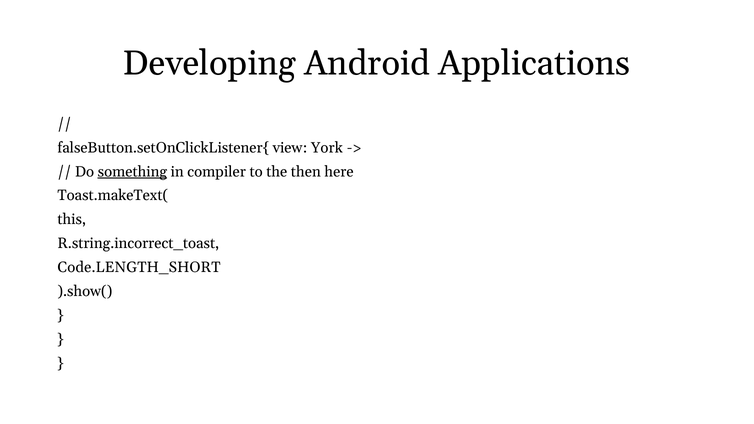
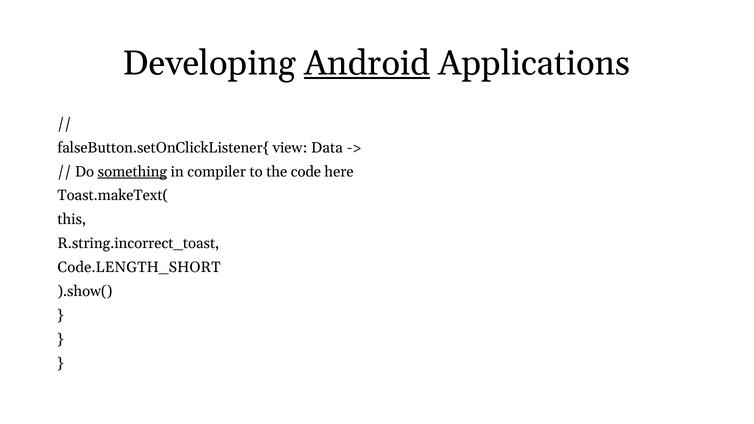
Android underline: none -> present (367, 63)
York: York -> Data (327, 148)
then: then -> code (306, 172)
